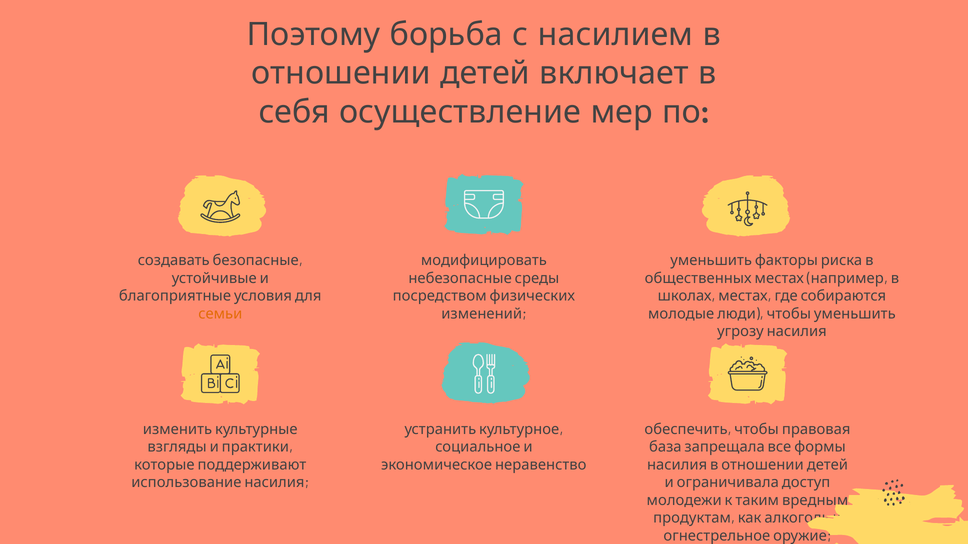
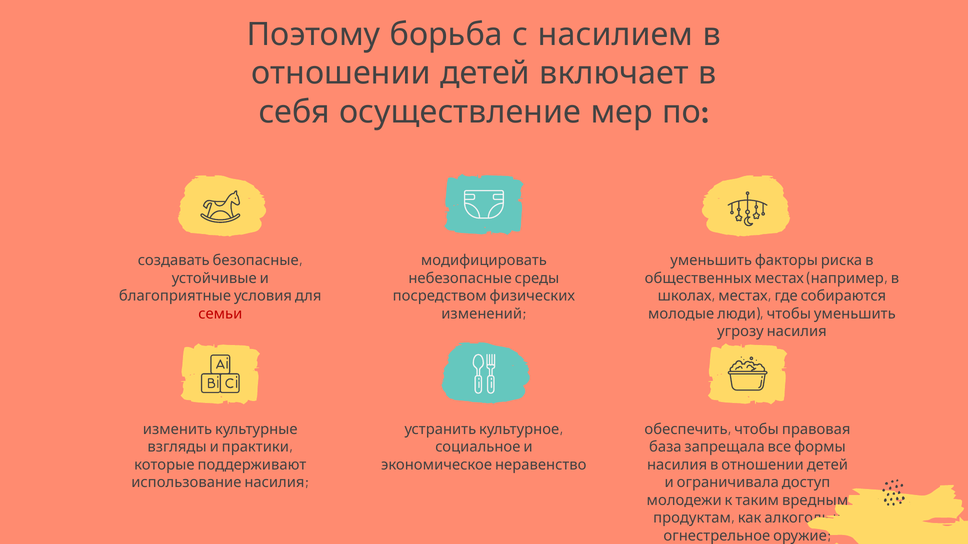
семьи colour: orange -> red (220, 314)
